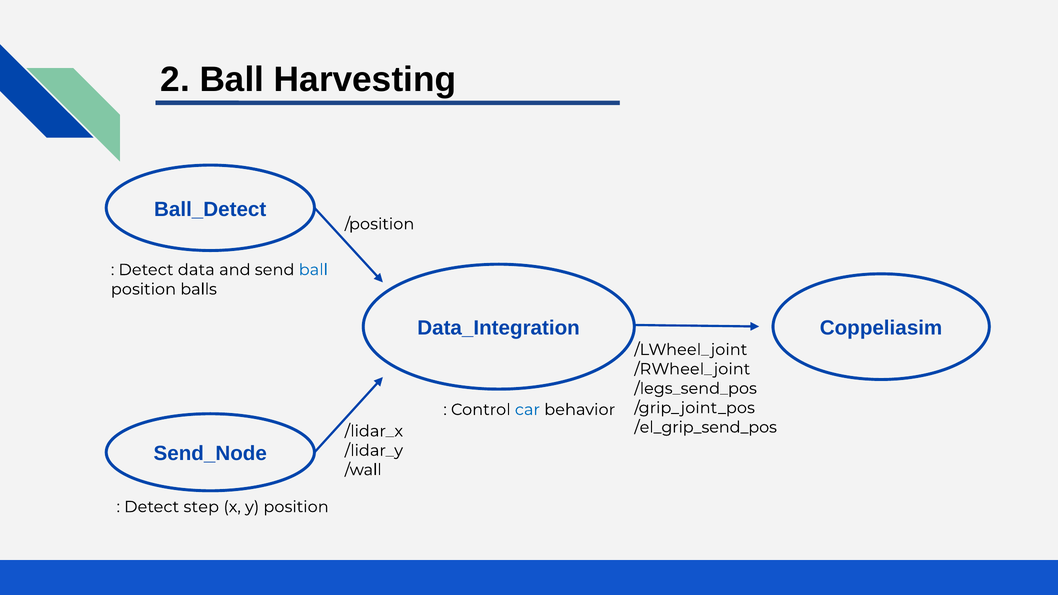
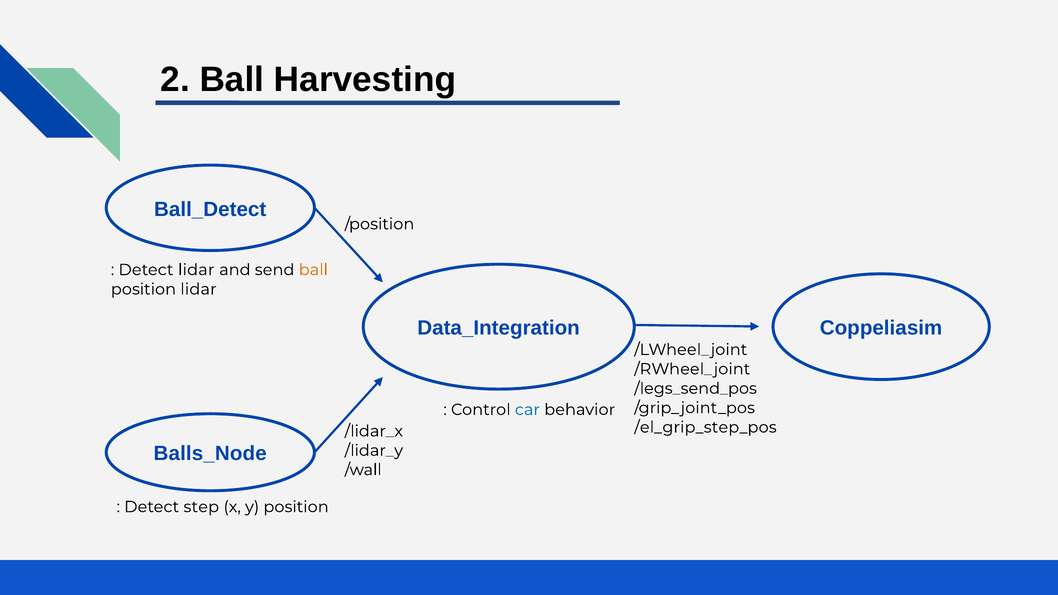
Detect data: data -> lidar (196, 270)
ball colour: blue -> orange (313, 270)
position balls: balls -> lidar (198, 289)
/el_grip_send_pos: /el_grip_send_pos -> /el_grip_step_pos (706, 427)
Send_Node: Send_Node -> Balls_Node (210, 454)
